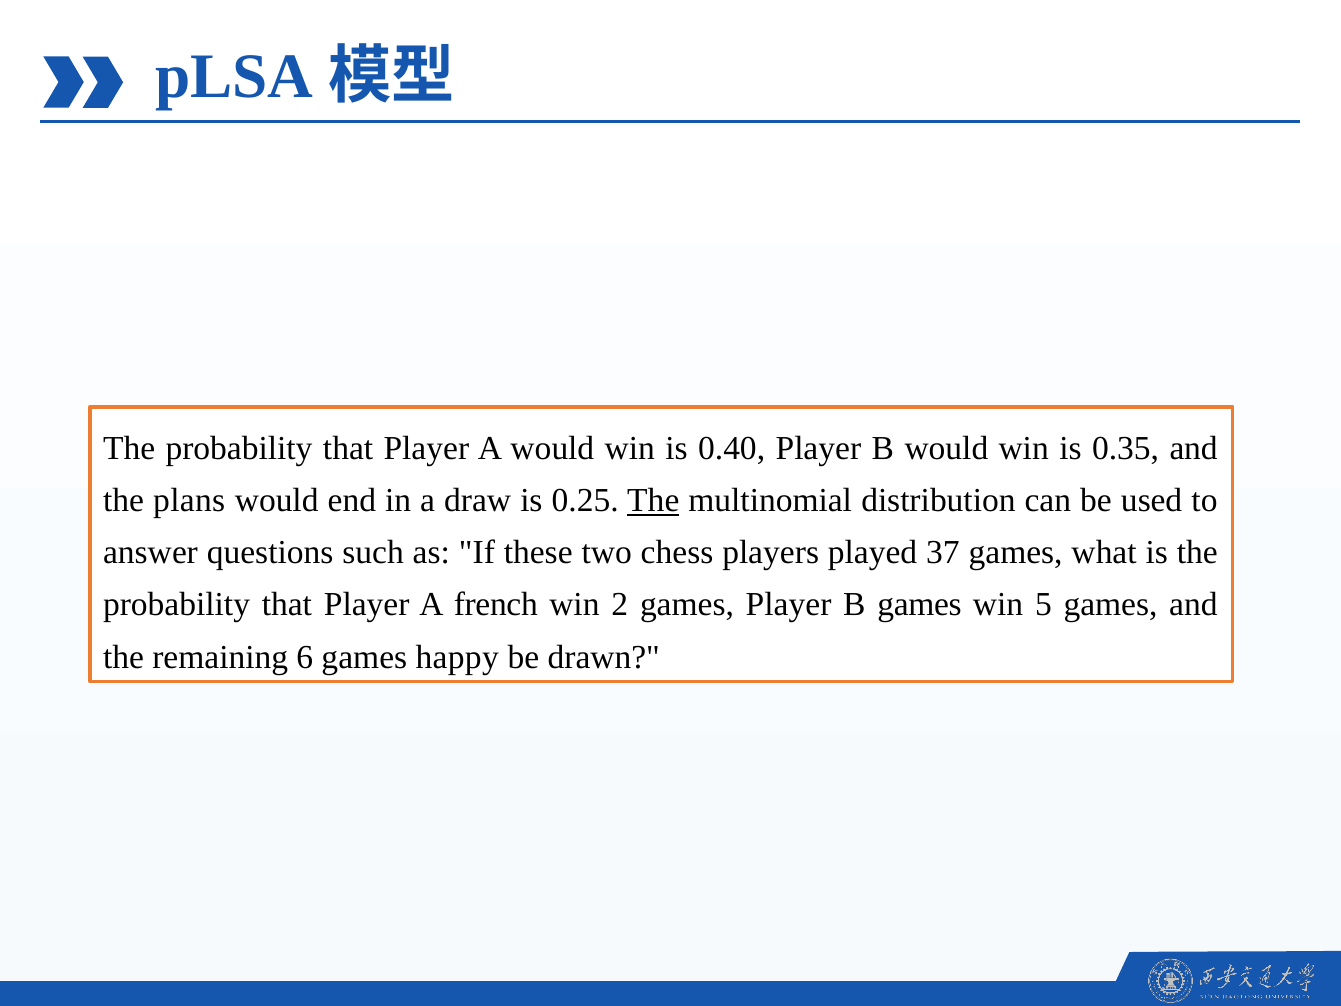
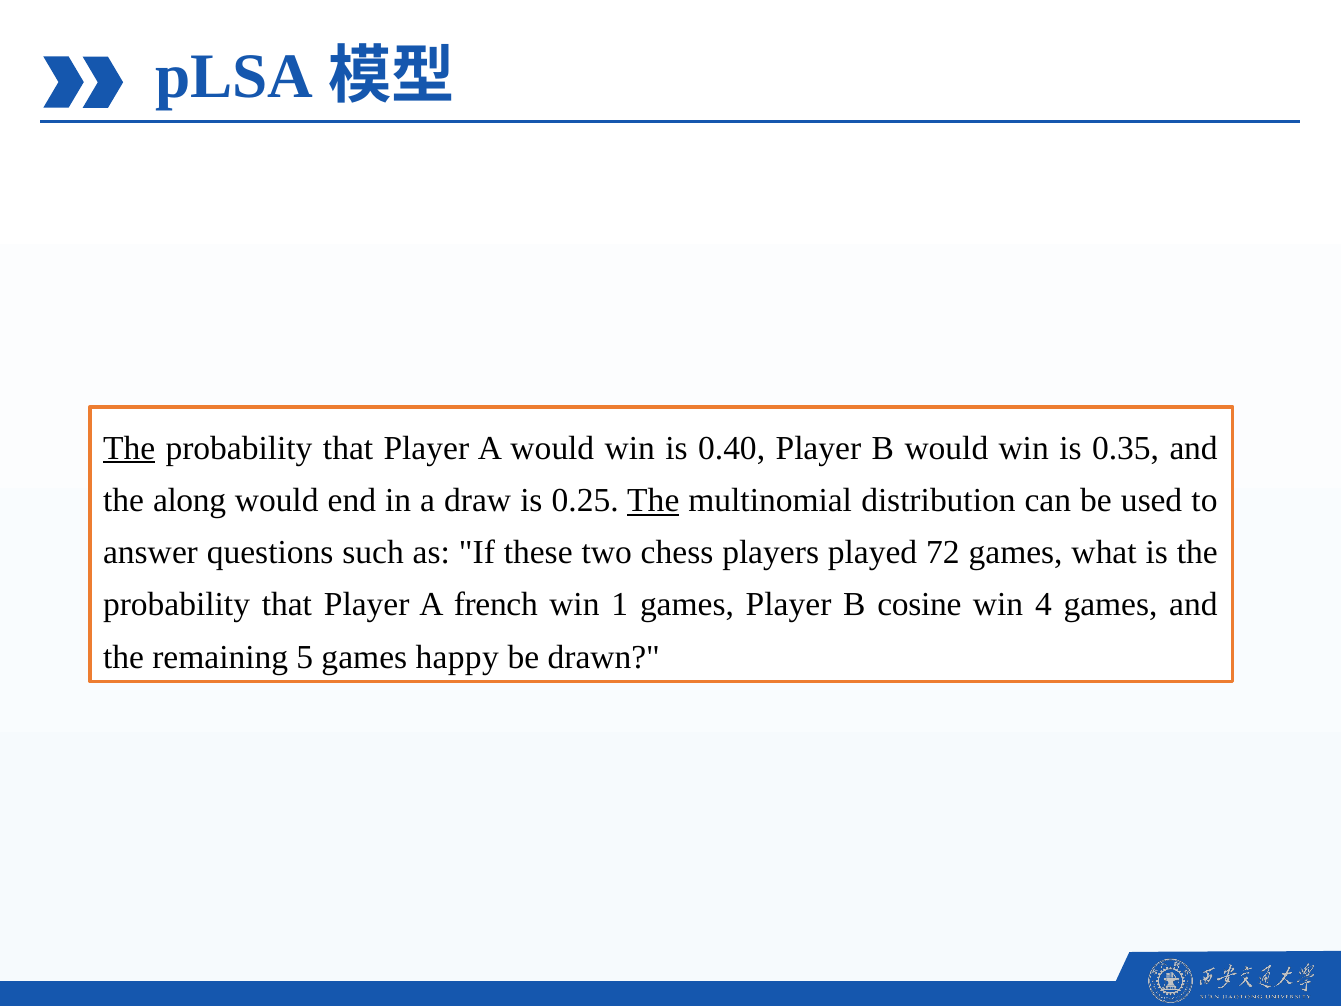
The underline: none -> present (129, 448)
plans: plans -> along (190, 500)
37: 37 -> 72 (943, 552)
2: 2 -> 1 (620, 605)
B games: games -> cosine (919, 605)
5: 5 -> 4 (1043, 605)
6: 6 -> 5 (305, 657)
